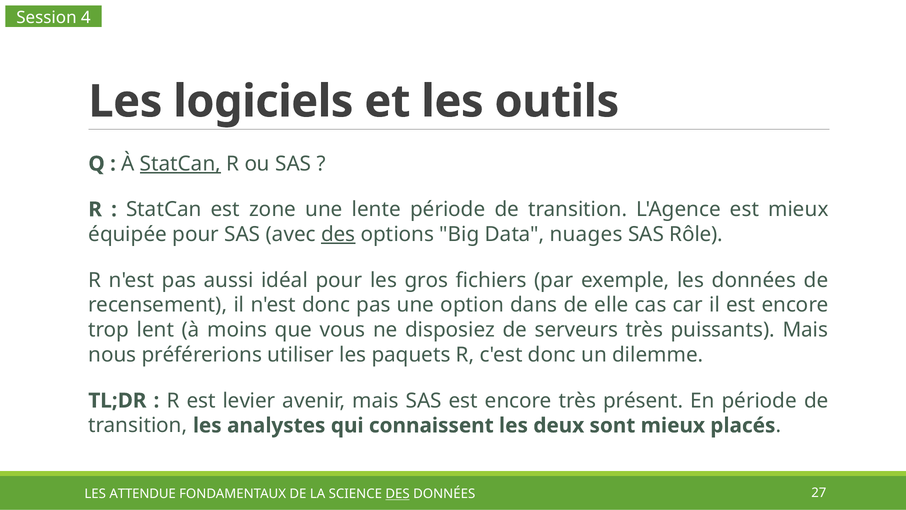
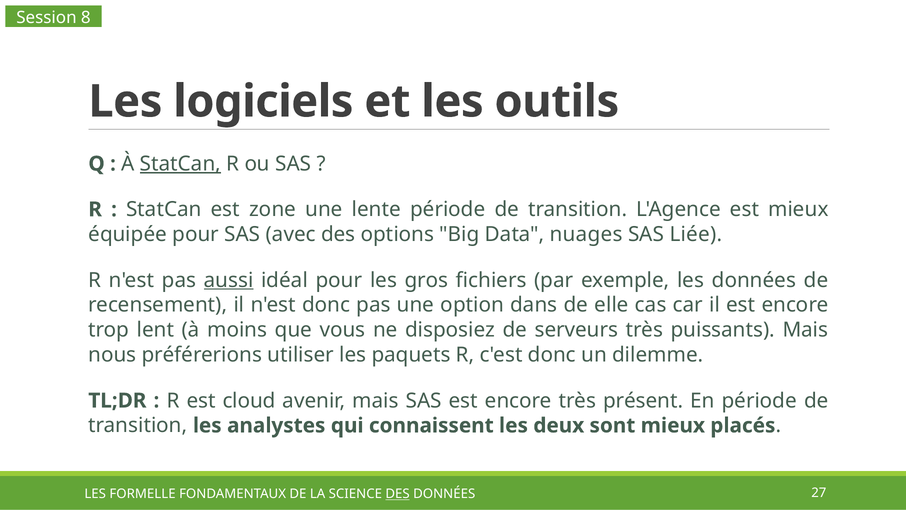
4: 4 -> 8 (86, 18)
des underline: present -> none (338, 234)
Rôle: Rôle -> Liée (696, 234)
aussi underline: none -> present (229, 280)
levier: levier -> cloud (249, 400)
ATTENDUE: ATTENDUE -> FORMELLE (143, 494)
